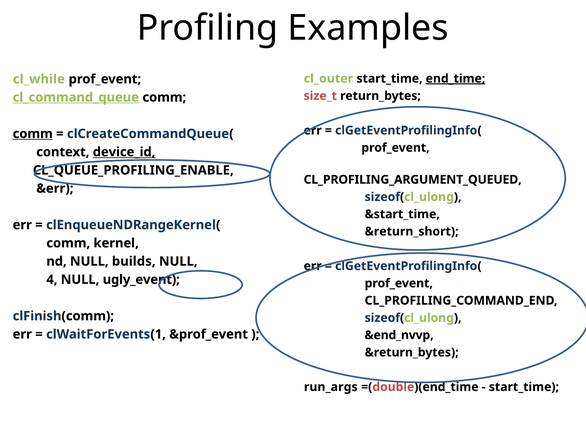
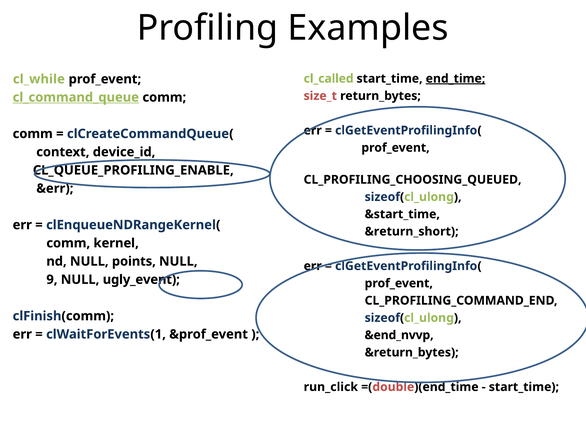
cl_outer: cl_outer -> cl_called (329, 78)
comm underline: present -> none (33, 134)
device_id underline: present -> none (124, 152)
CL_PROFILING_ARGUMENT_QUEUED: CL_PROFILING_ARGUMENT_QUEUED -> CL_PROFILING_CHOOSING_QUEUED (413, 179)
builds: builds -> points (134, 261)
4: 4 -> 9 (52, 279)
run_args: run_args -> run_click (331, 387)
